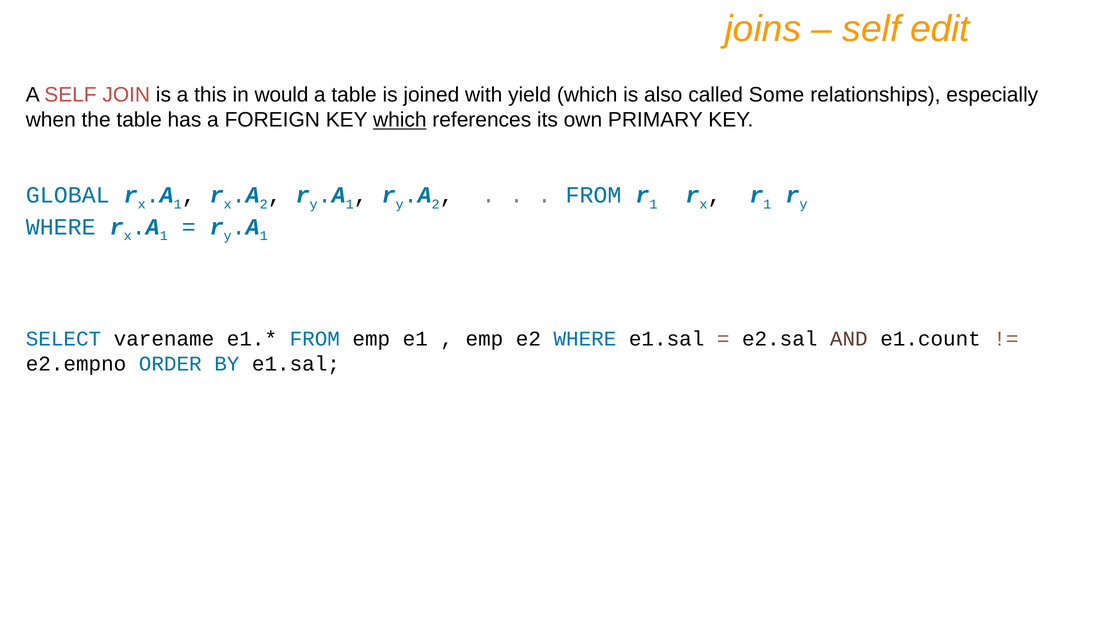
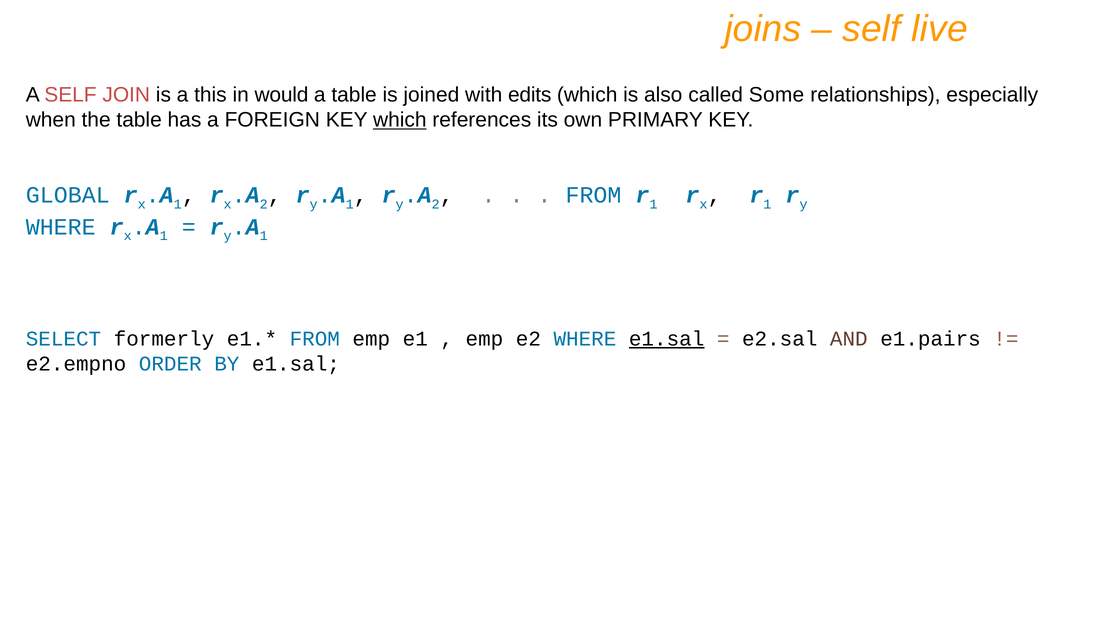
edit: edit -> live (940, 29)
yield: yield -> edits (530, 95)
varename: varename -> formerly (164, 339)
e1.sal underline: none -> present (667, 339)
e1.count: e1.count -> e1.pairs (931, 339)
